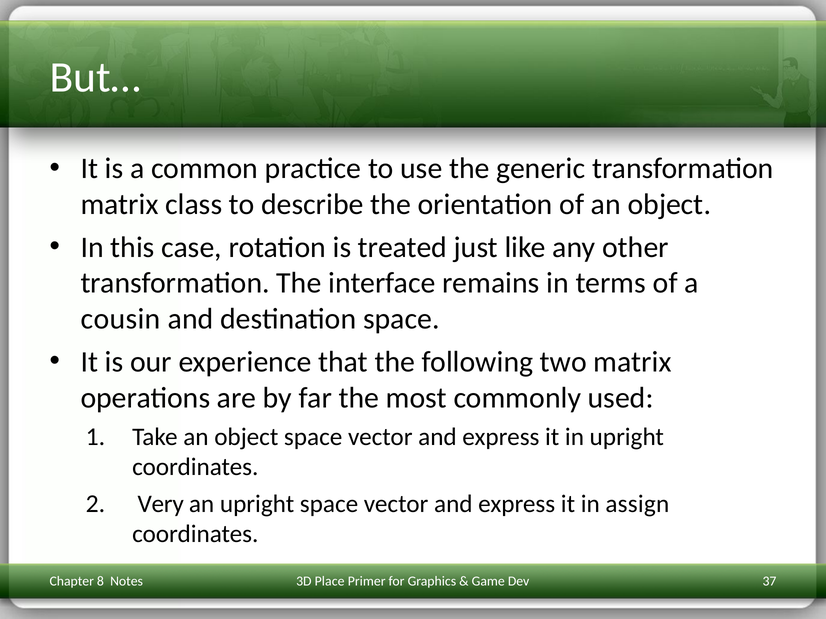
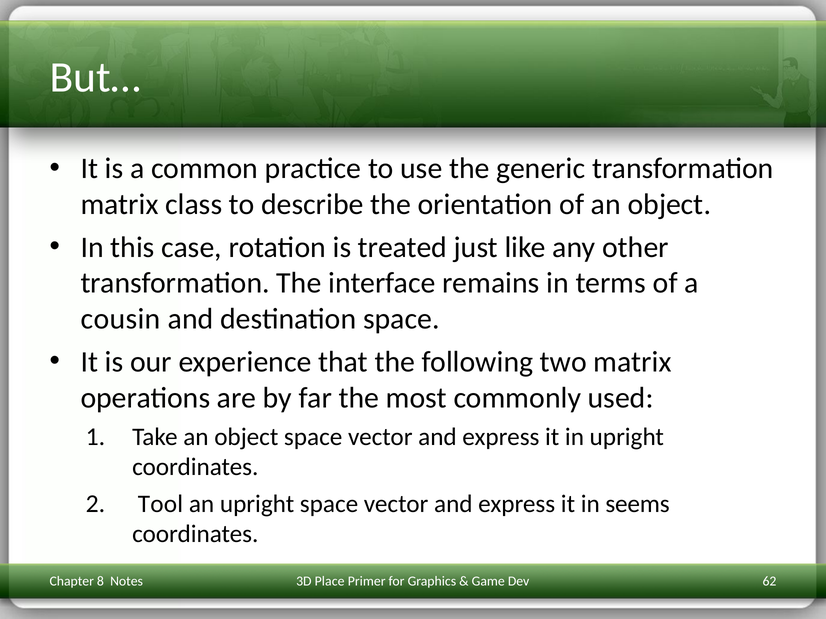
Very: Very -> Tool (160, 504)
assign: assign -> seems (638, 504)
37: 37 -> 62 (769, 582)
